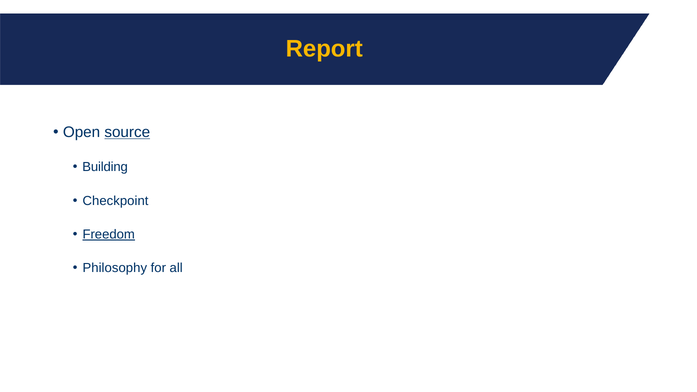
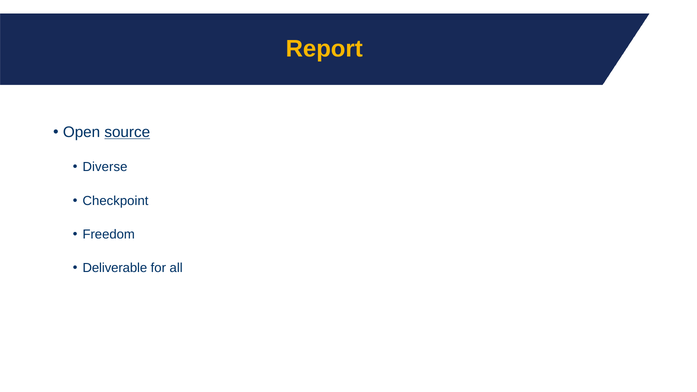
Building: Building -> Diverse (105, 167)
Freedom underline: present -> none (109, 234)
Philosophy: Philosophy -> Deliverable (115, 268)
